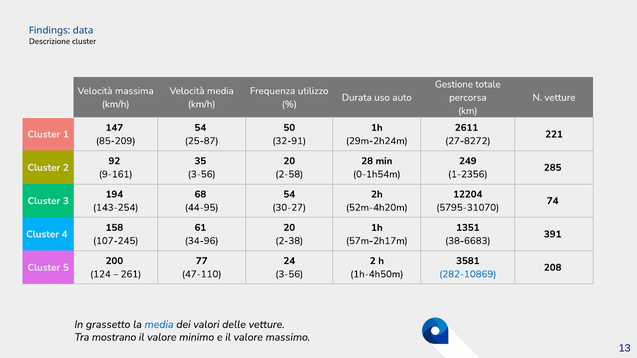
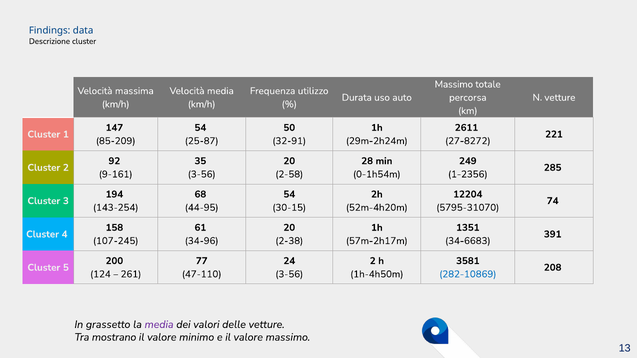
Gestione: Gestione -> Massimo (454, 84)
30-27: 30-27 -> 30-15 (289, 208)
38-6683: 38-6683 -> 34-6683 (468, 241)
media colour: blue -> purple (159, 325)
